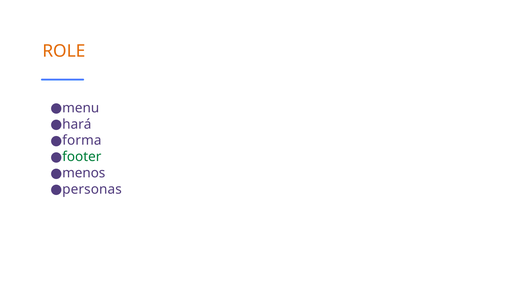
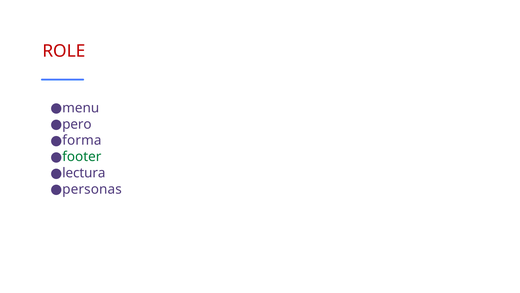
ROLE colour: orange -> red (64, 51)
hará: hará -> pero (77, 124)
menos: menos -> lectura (84, 173)
